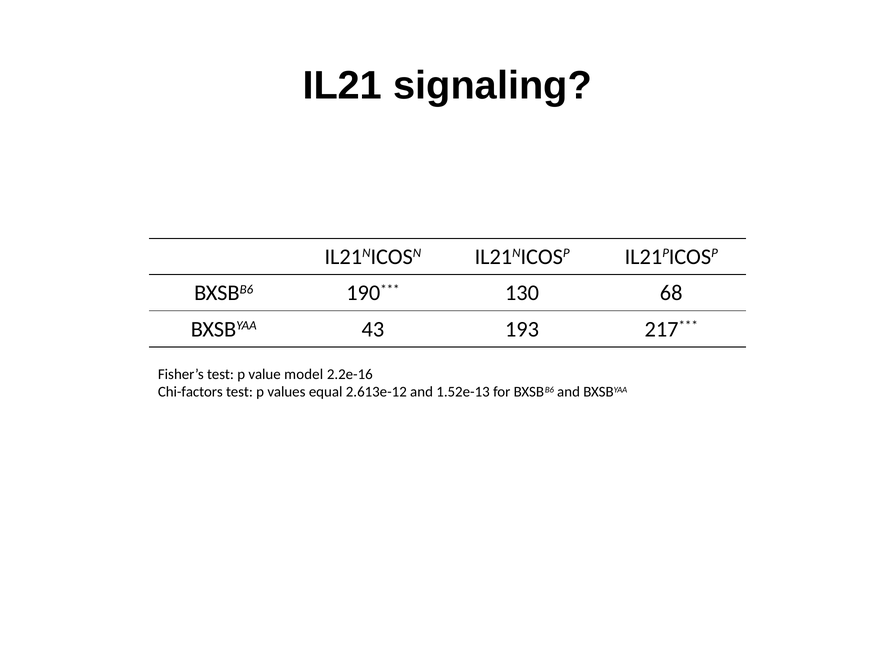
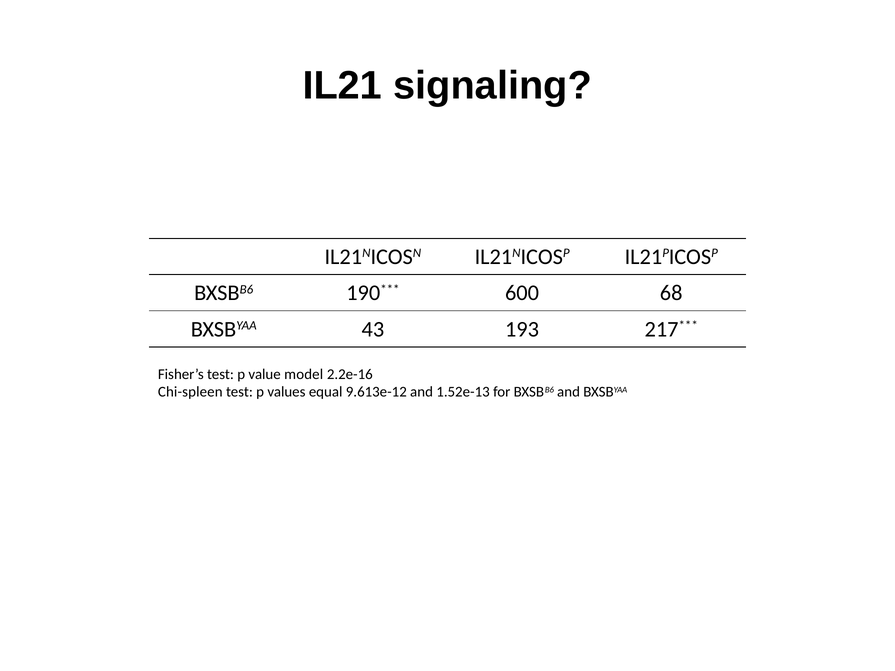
130: 130 -> 600 (522, 293)
Chi-factors: Chi-factors -> Chi-spleen (190, 392)
2.613e-12: 2.613e-12 -> 9.613e-12 (376, 392)
